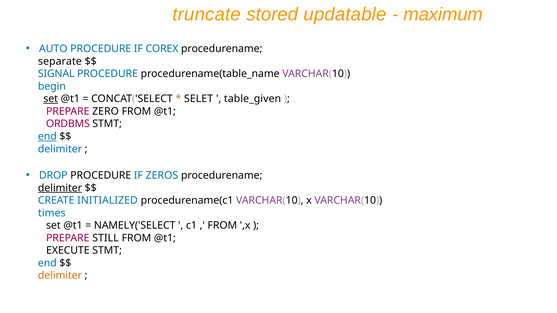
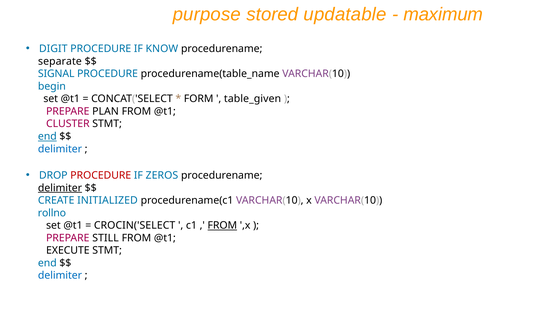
truncate: truncate -> purpose (207, 14)
AUTO: AUTO -> DIGIT (53, 49)
COREX: COREX -> KNOW (162, 49)
set underline: present -> none (51, 99)
SELET: SELET -> FORM (199, 99)
ZERO: ZERO -> PLAN (106, 111)
ORDBMS: ORDBMS -> CLUSTER (68, 124)
PROCEDURE colour: black -> red (101, 176)
times: times -> rollno (52, 213)
NAMELY('SELECT: NAMELY('SELECT -> CROCIN('SELECT (135, 226)
FROM underline: none -> present (222, 226)
delimiter colour: orange -> blue (60, 276)
